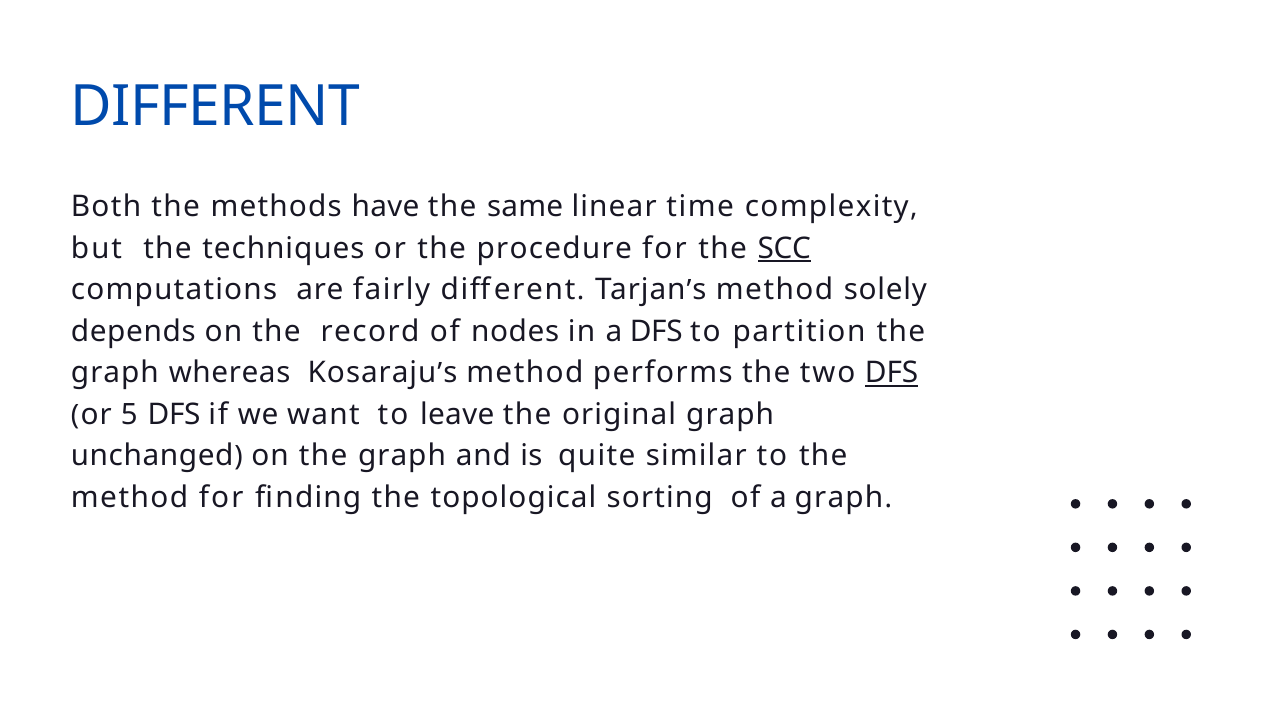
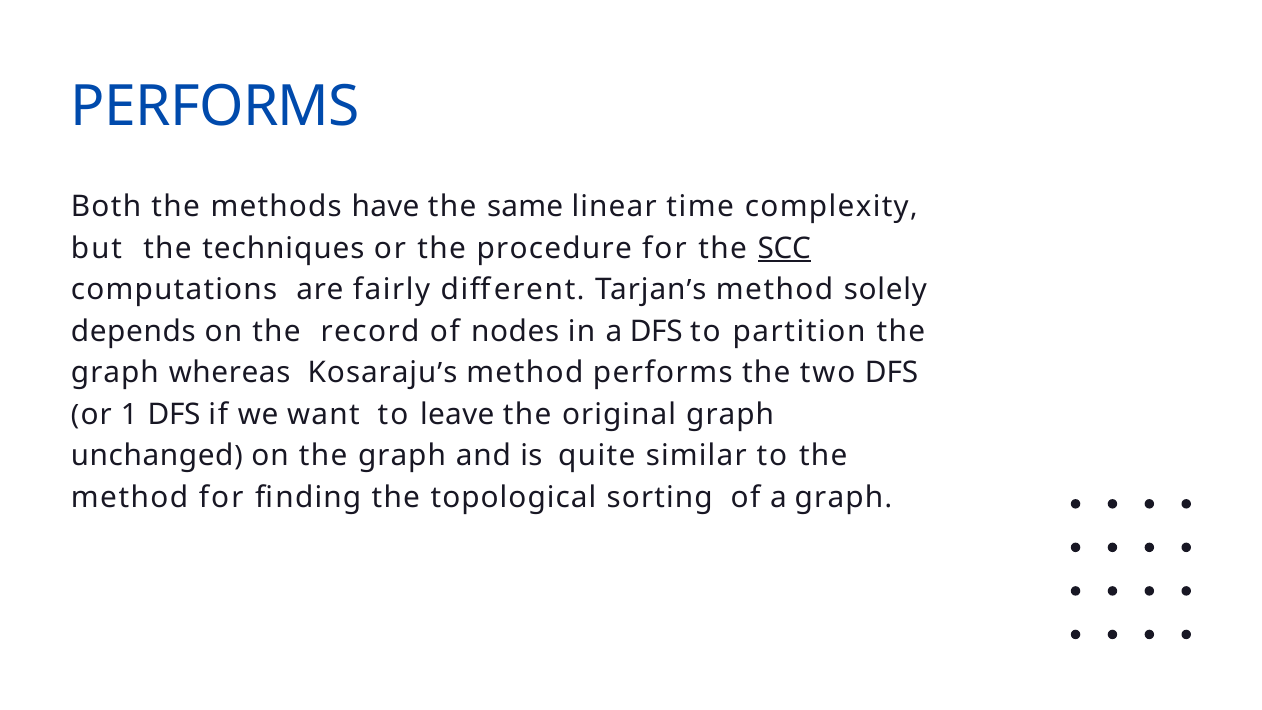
DIFFERENT: DIFFERENT -> PERFORMS (215, 107)
DFS underline: present -> none (892, 373)
5: 5 -> 1 (129, 414)
